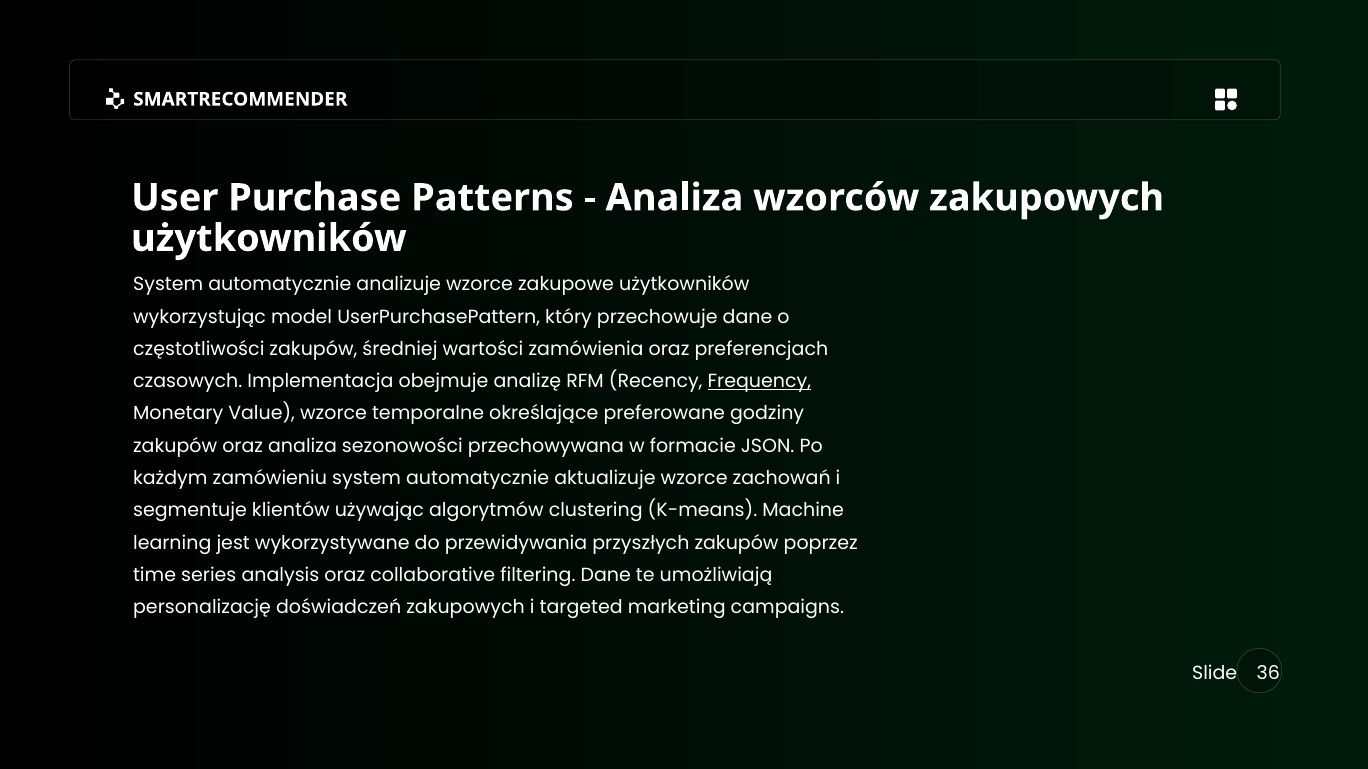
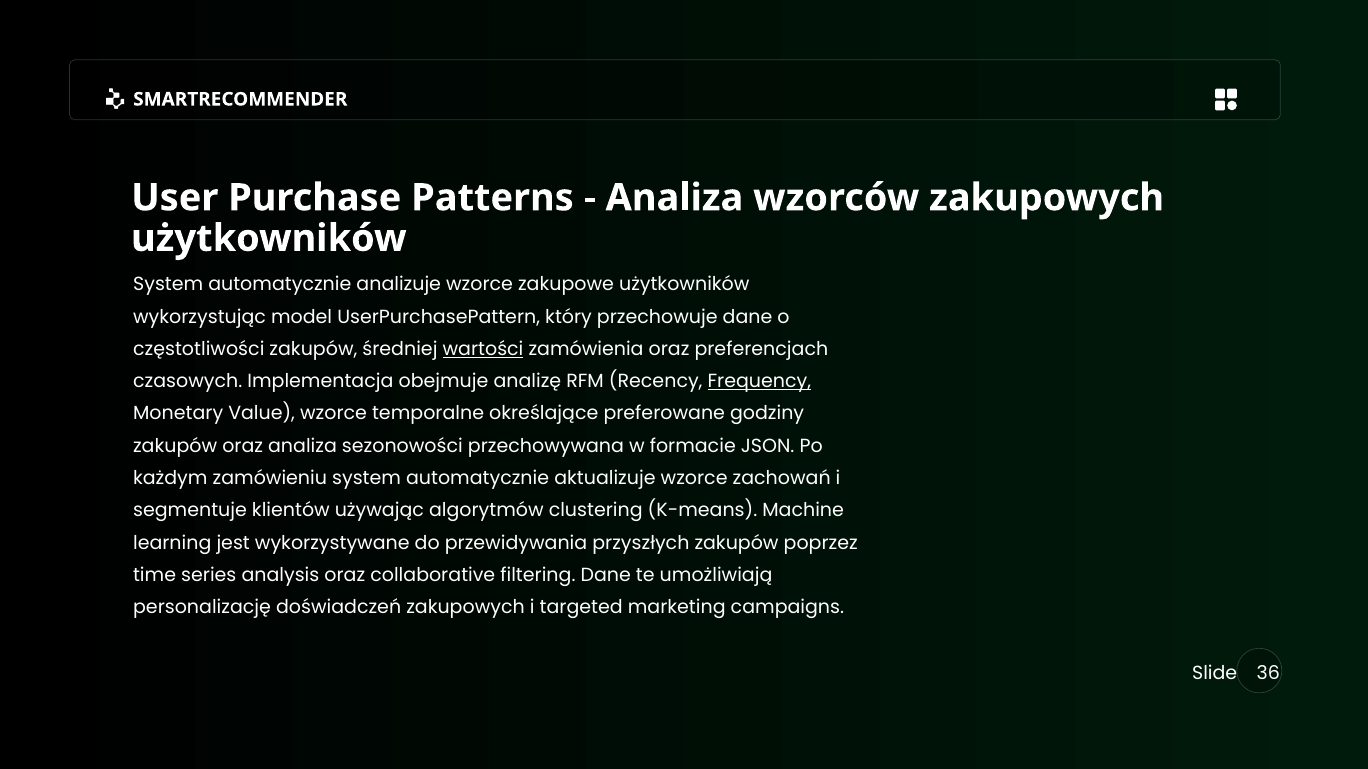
wartości underline: none -> present (483, 349)
